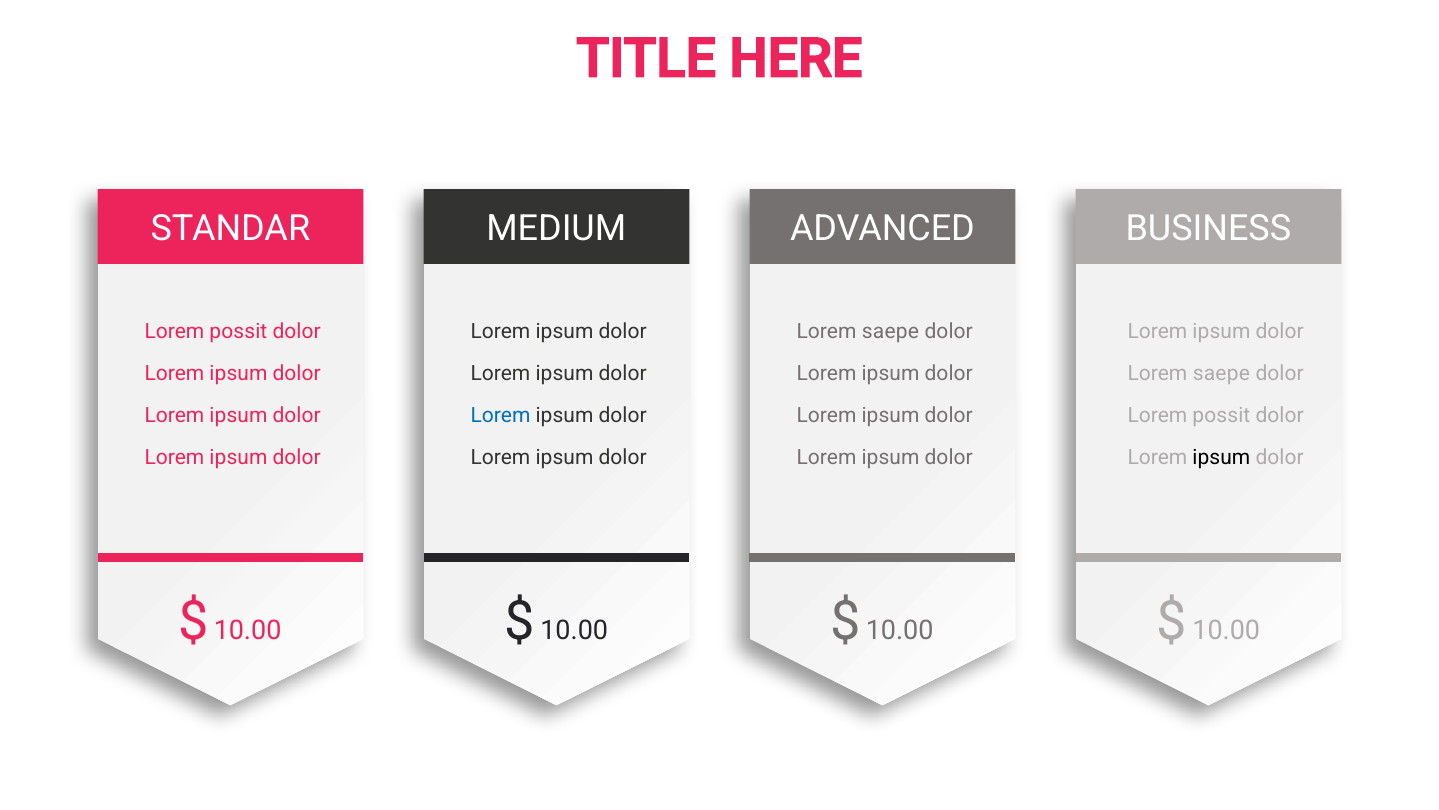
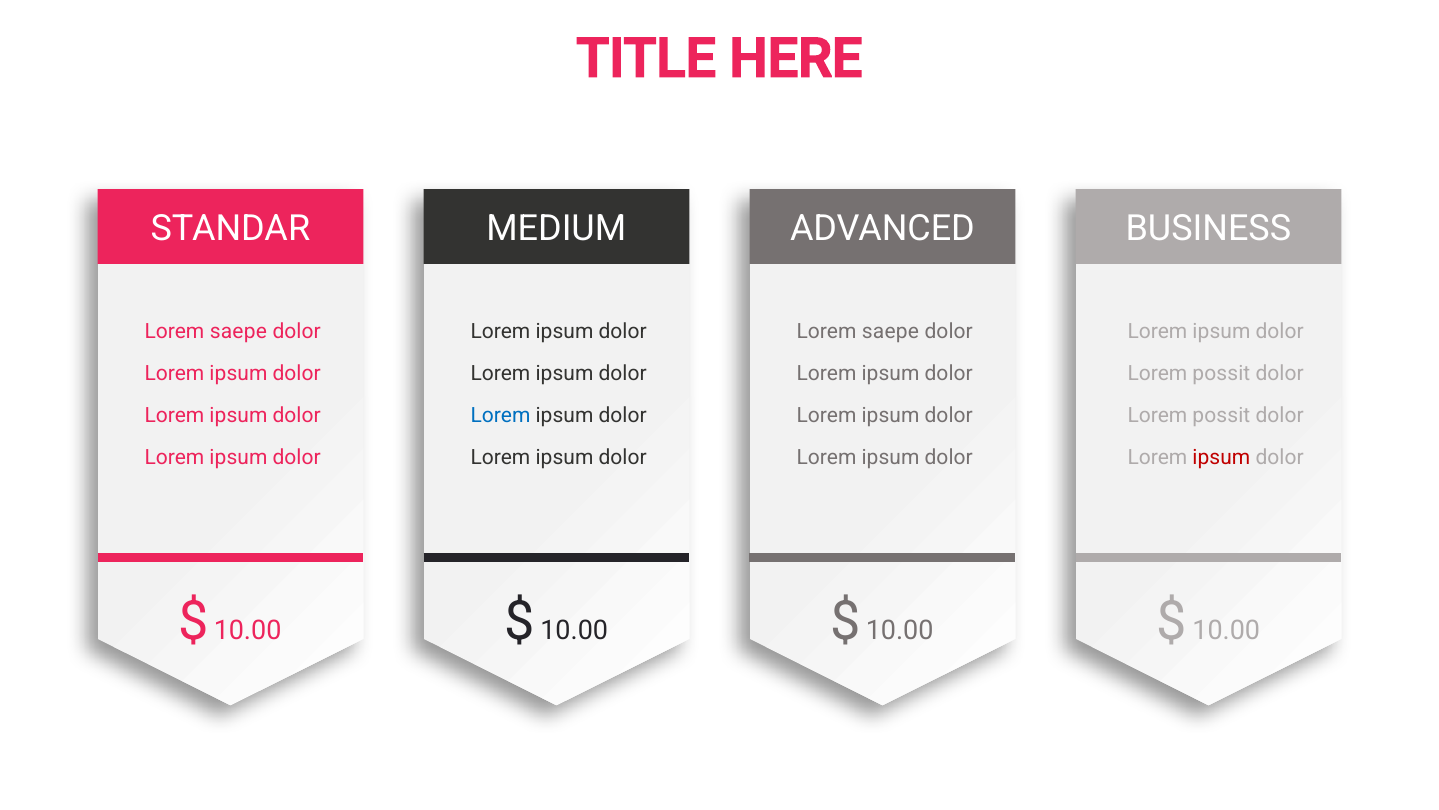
possit: possit -> saepe (238, 331)
saepe: saepe -> possit (1221, 373)
ipsum colour: black -> red (1221, 457)
